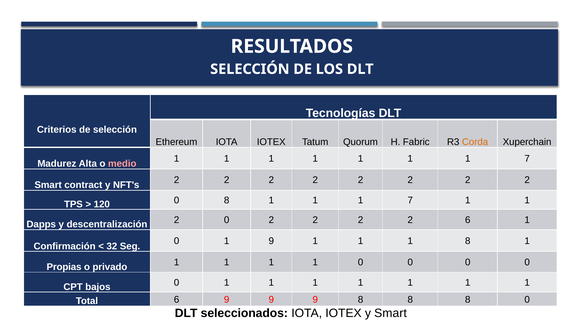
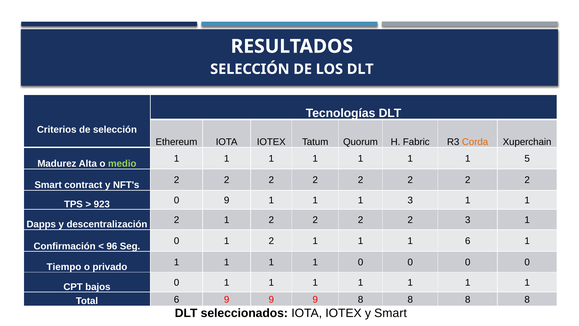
7: 7 -> 5 (527, 159)
medio colour: pink -> light green (122, 164)
120: 120 -> 923 (102, 204)
0 8: 8 -> 9 (227, 200)
7: 7 -> 3 (410, 200)
descentralización 2 0: 0 -> 1 (227, 220)
2 6: 6 -> 3 (468, 220)
0 1 9: 9 -> 2 (271, 241)
1 8: 8 -> 6 (468, 241)
32: 32 -> 96 (112, 246)
Propias: Propias -> Tiempo (64, 267)
8 8 8 0: 0 -> 8 (527, 299)
